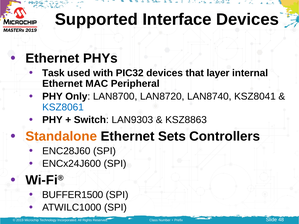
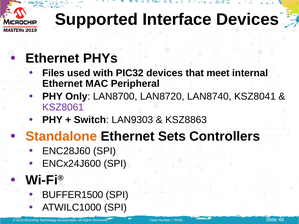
Task: Task -> Files (53, 73)
layer: layer -> meet (218, 73)
KSZ8061 colour: blue -> purple (63, 107)
